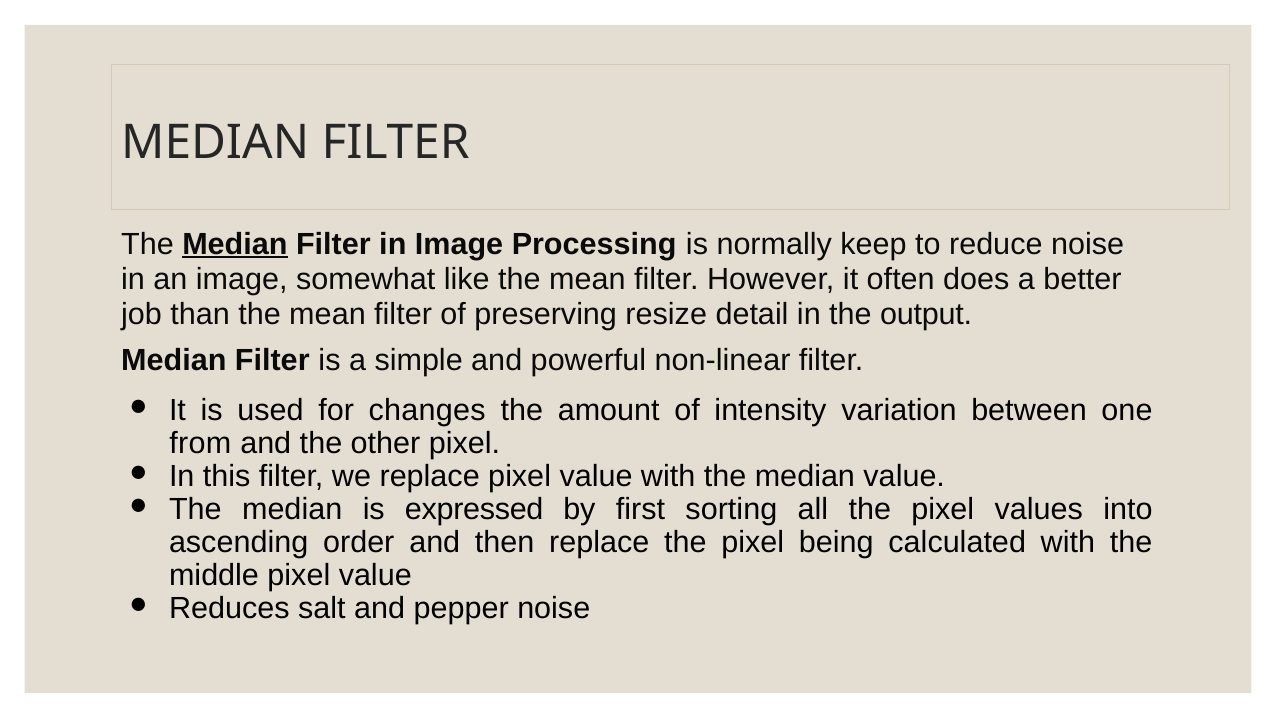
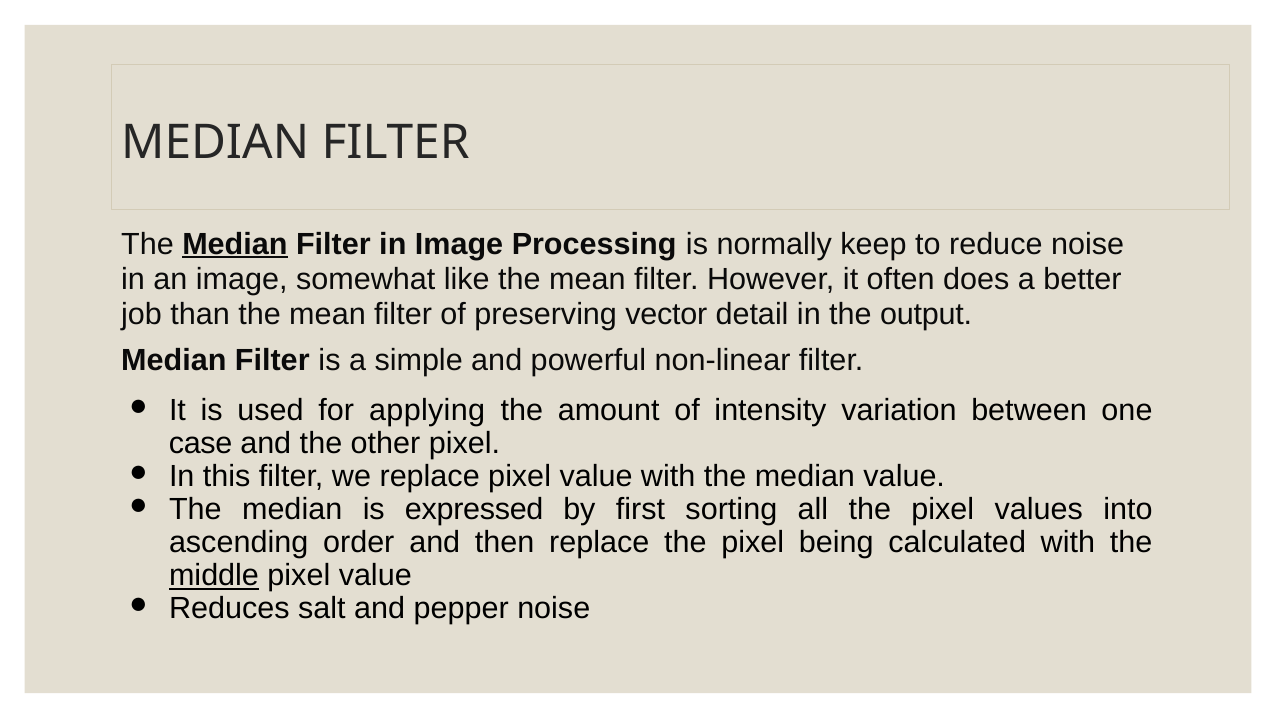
resize: resize -> vector (666, 315)
changes: changes -> applying (427, 410)
from: from -> case (201, 443)
middle underline: none -> present (214, 575)
